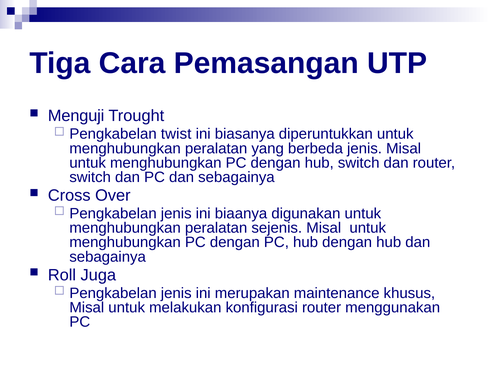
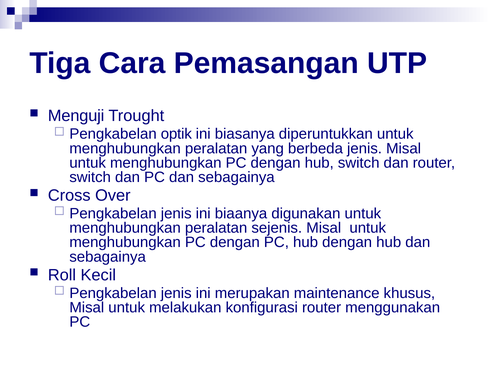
twist: twist -> optik (176, 134)
Juga: Juga -> Kecil (98, 275)
